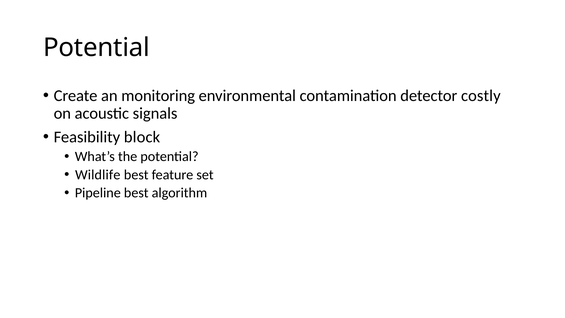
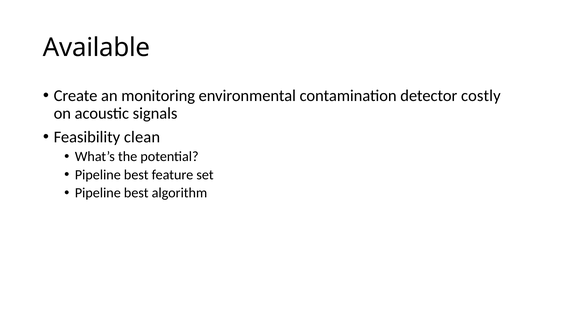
Potential: Potential -> Available (97, 47)
block: block -> clean (142, 137)
Wildlife: Wildlife -> Pipeline (98, 175)
